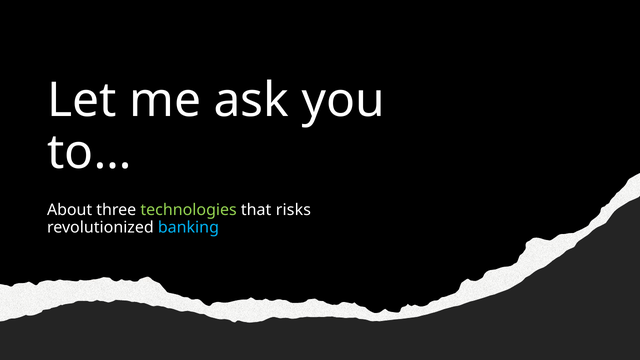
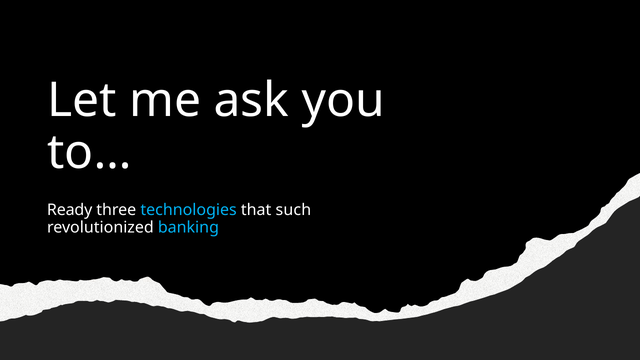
About: About -> Ready (70, 210)
technologies colour: light green -> light blue (189, 210)
risks: risks -> such (293, 210)
